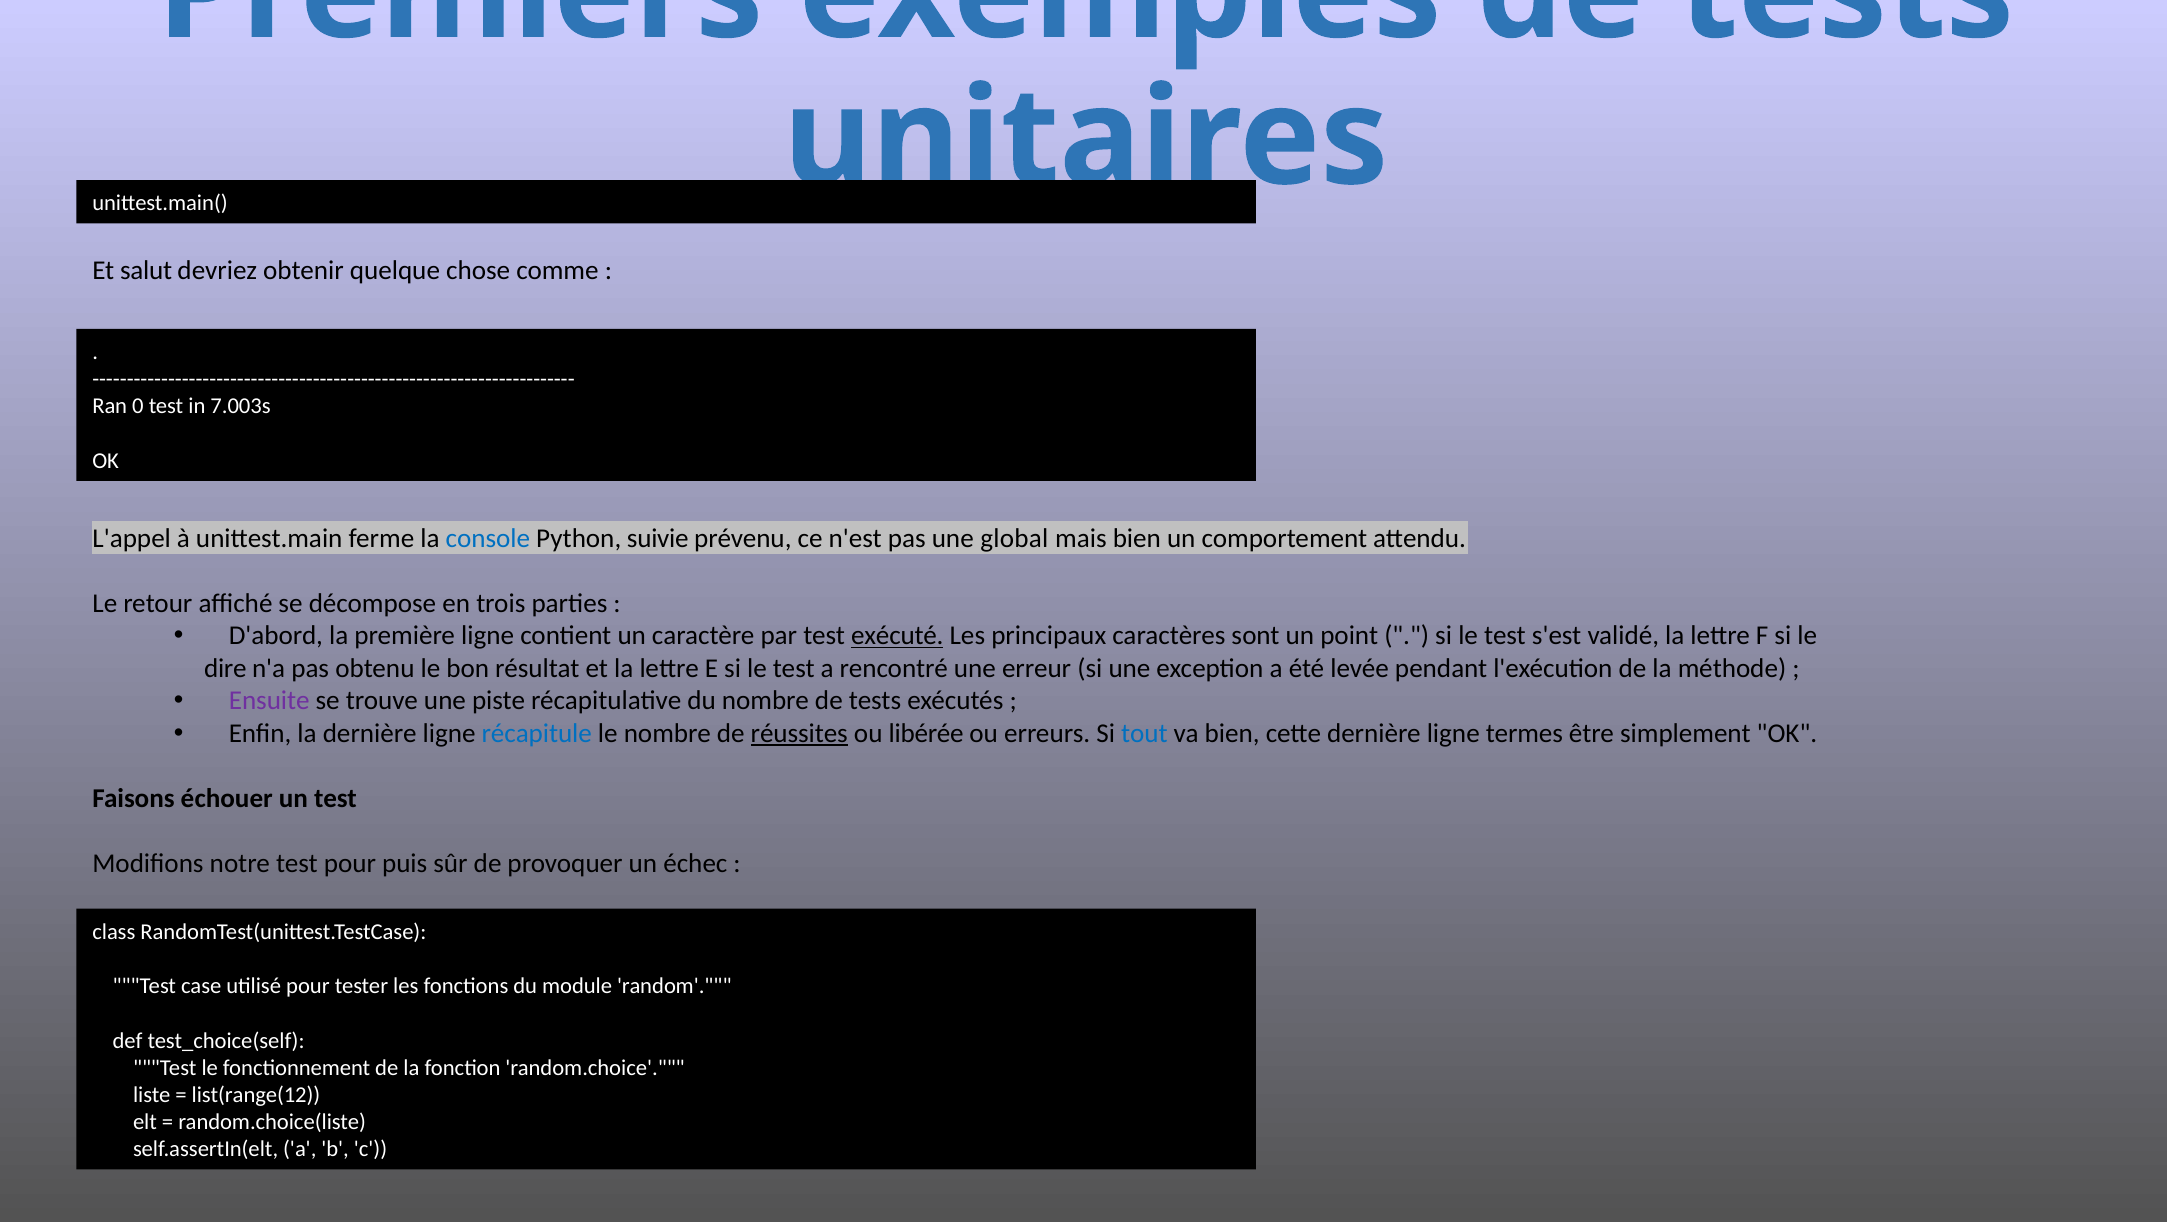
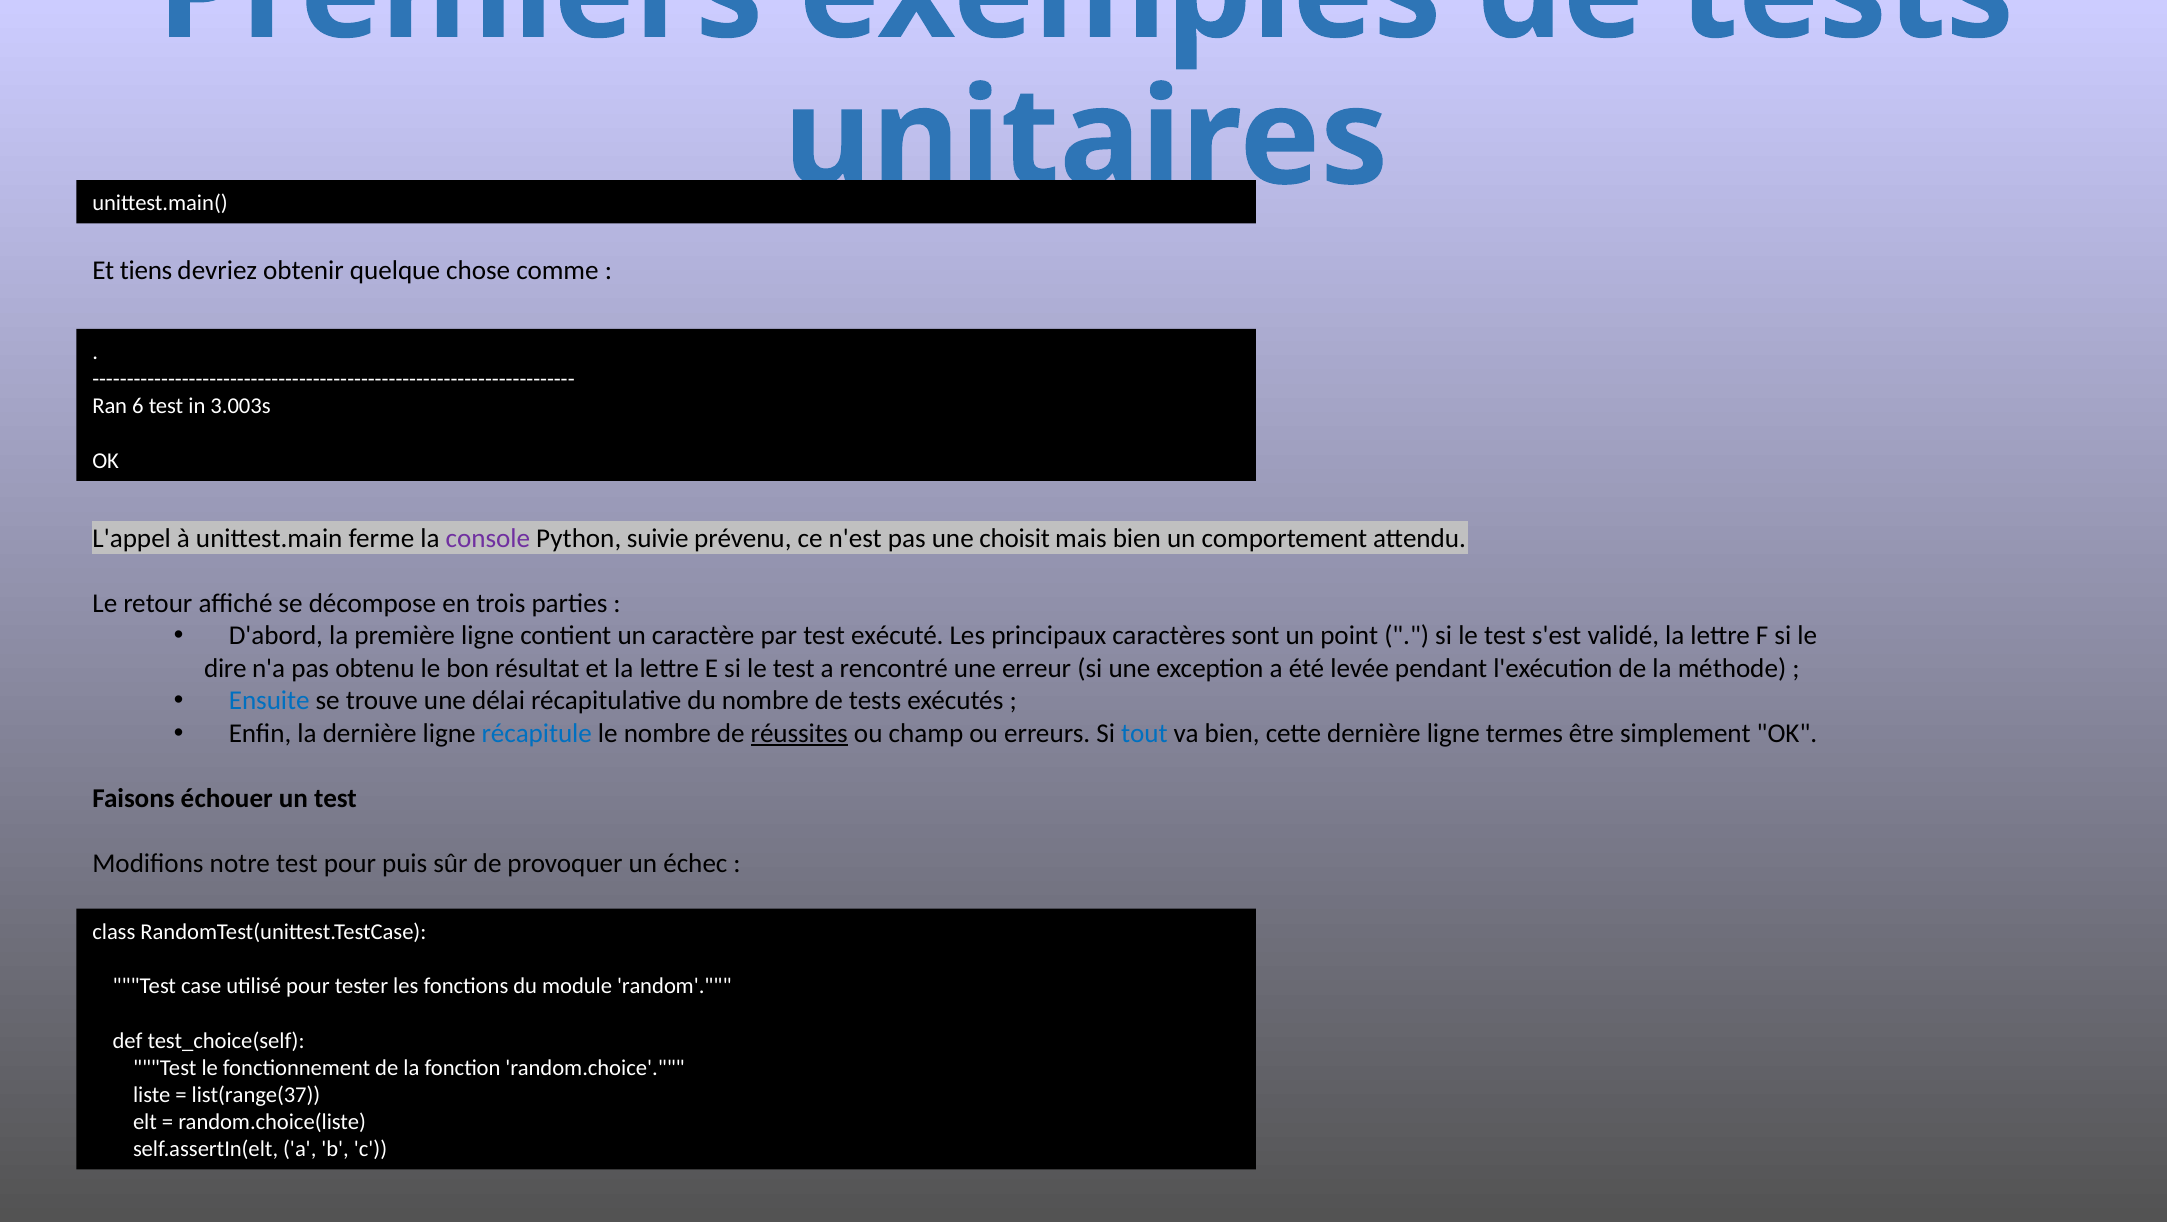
salut: salut -> tiens (146, 270)
0: 0 -> 6 (138, 406)
7.003s: 7.003s -> 3.003s (241, 406)
console colour: blue -> purple (488, 538)
global: global -> choisit (1015, 538)
exécuté underline: present -> none (897, 636)
Ensuite colour: purple -> blue (269, 701)
piste: piste -> délai (499, 701)
libérée: libérée -> champ (926, 733)
list(range(12: list(range(12 -> list(range(37 (256, 1095)
